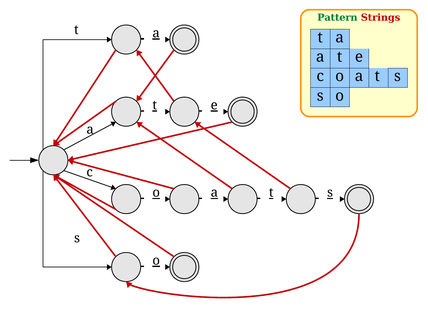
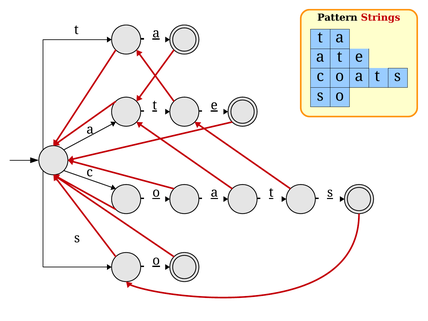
Pattern colour: green -> black (337, 18)
